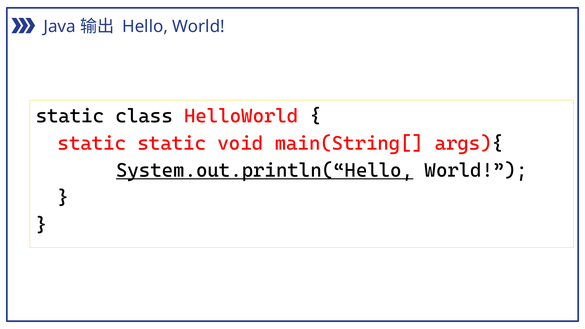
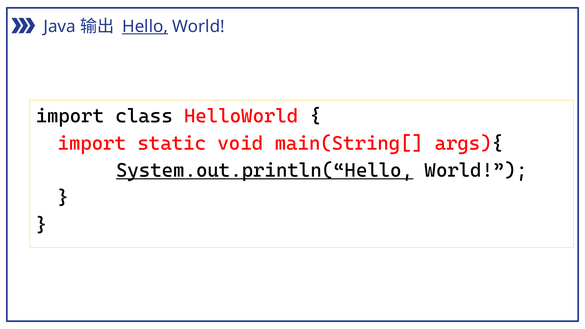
Hello underline: none -> present (145, 27)
static: static -> import (70, 116)
static: static -> import (92, 143)
